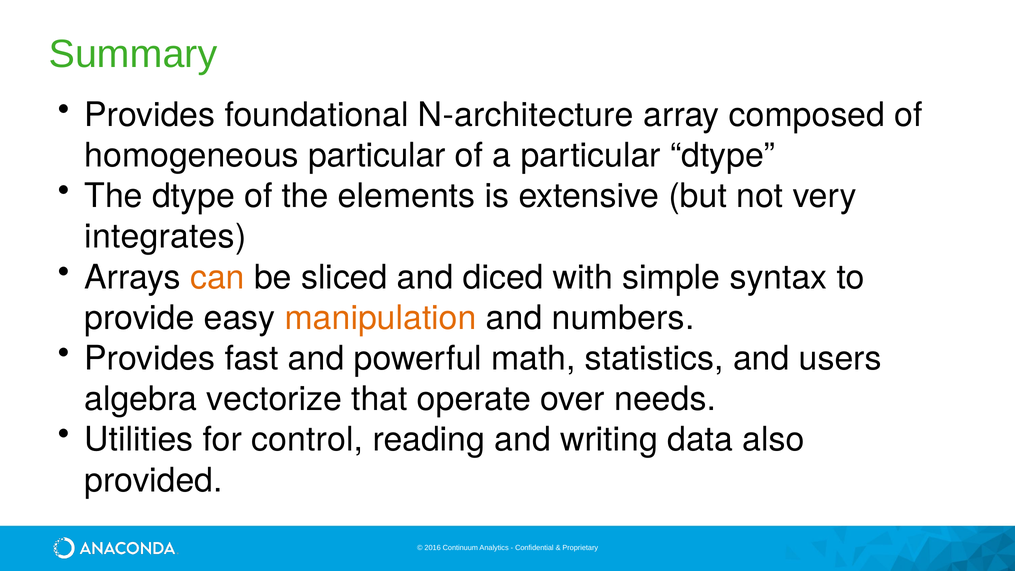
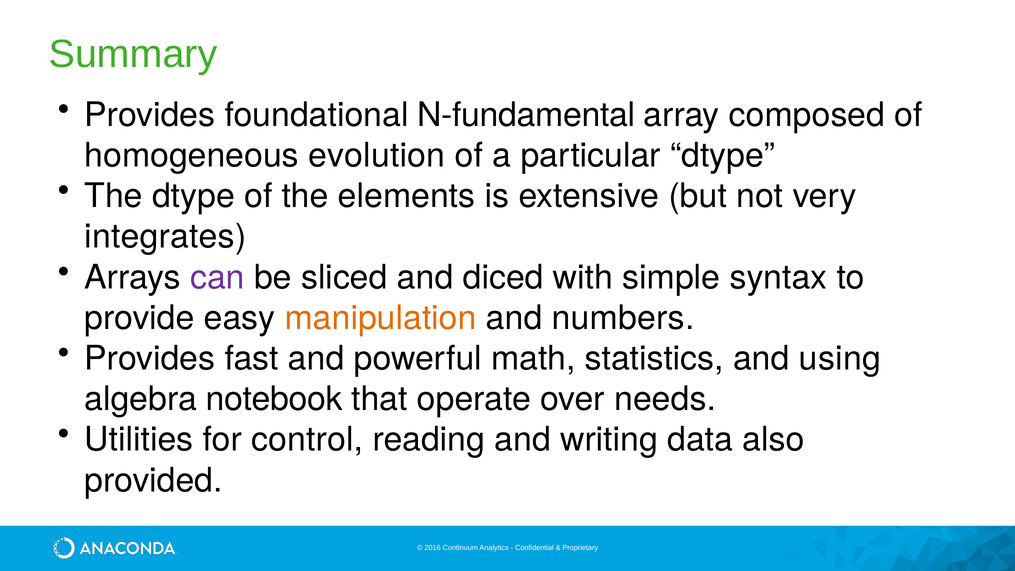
N-architecture: N-architecture -> N-fundamental (526, 115)
homogeneous particular: particular -> evolution (377, 156)
can colour: orange -> purple (217, 277)
users: users -> using (840, 359)
vectorize: vectorize -> notebook (274, 399)
